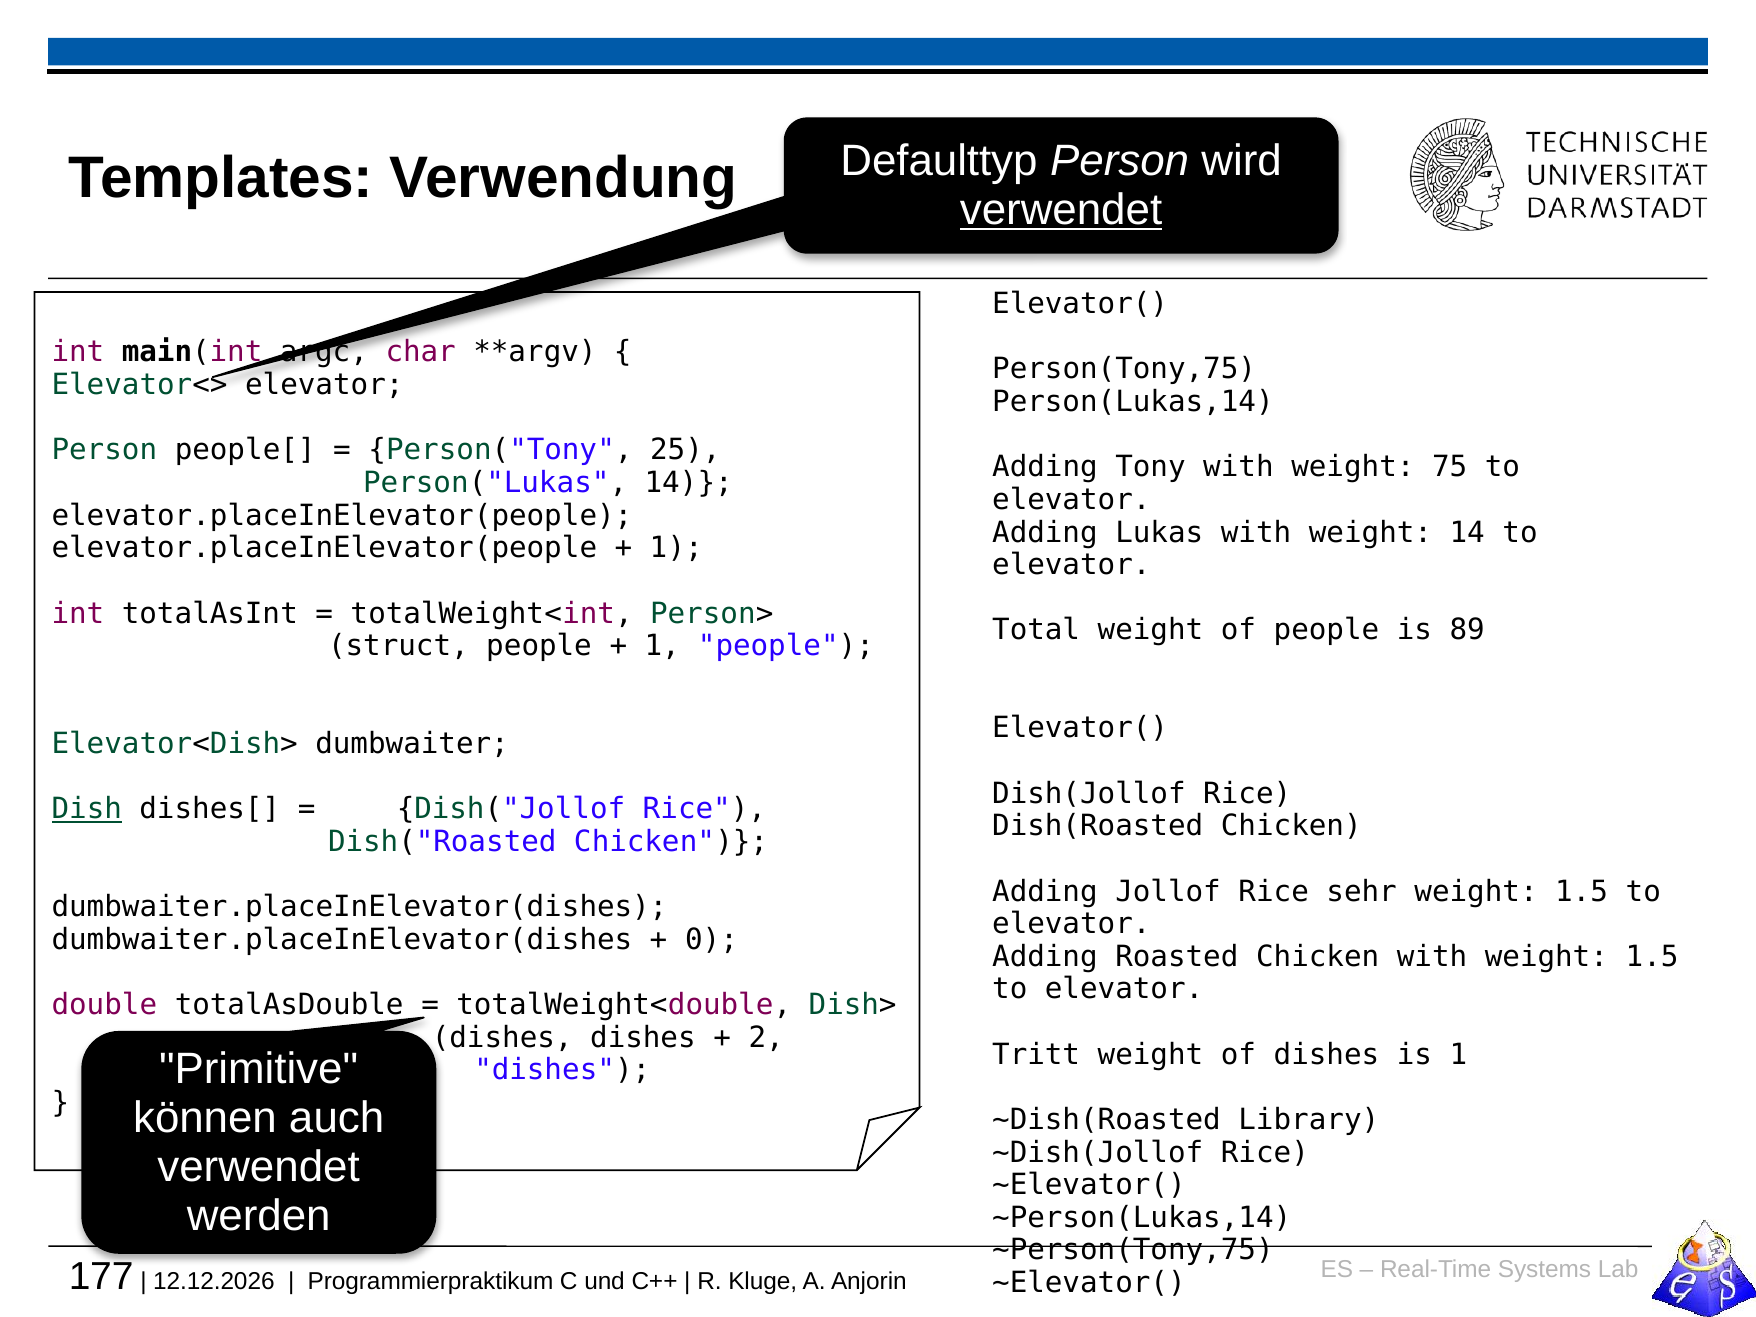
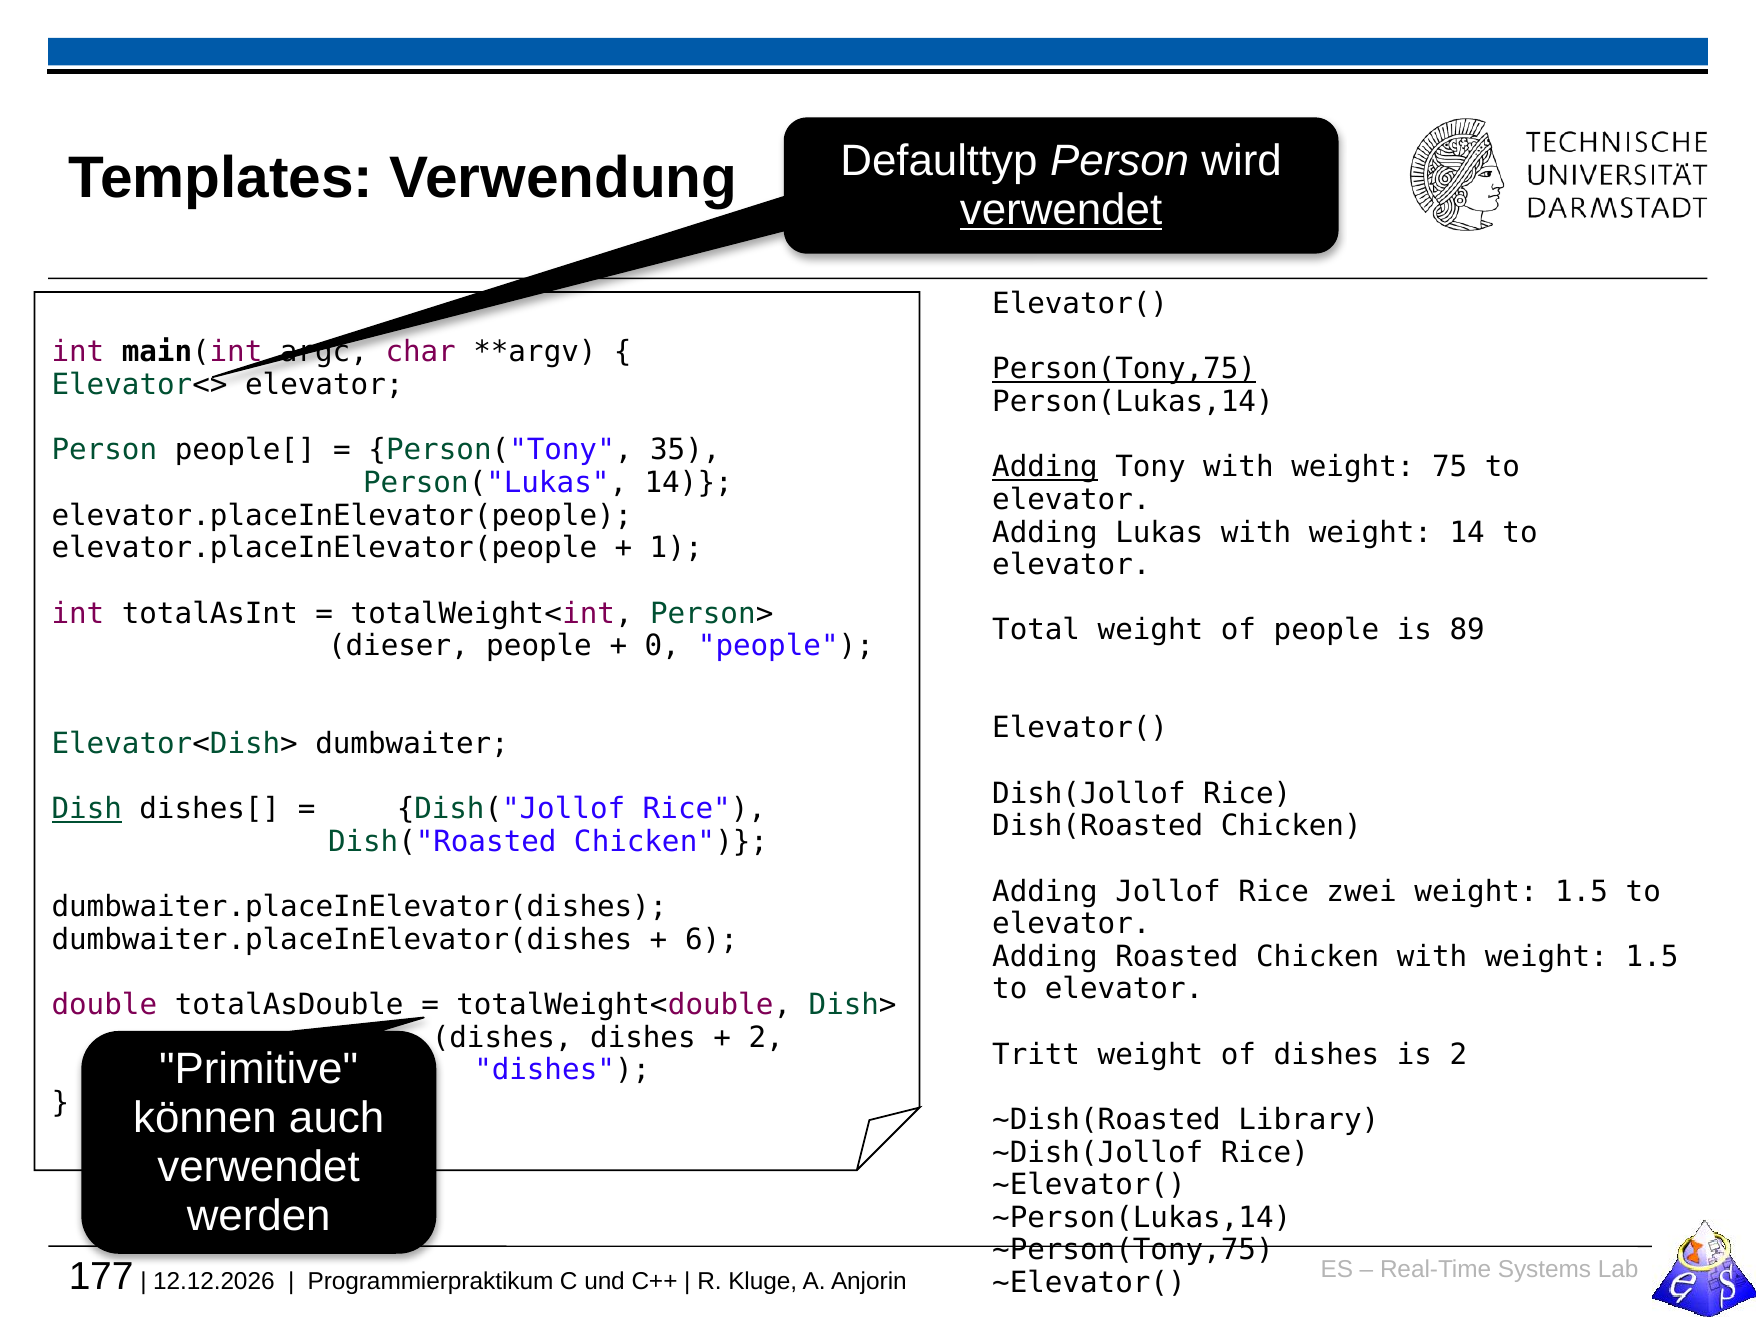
Person(Tony,75 underline: none -> present (1124, 369)
25: 25 -> 35 (685, 450)
Adding underline: none -> present (1045, 467)
struct: struct -> dieser (398, 646)
1: 1 -> 0 (662, 646)
sehr: sehr -> zwei (1362, 891)
0: 0 -> 6 (712, 940)
is 1: 1 -> 2 (1458, 1055)
